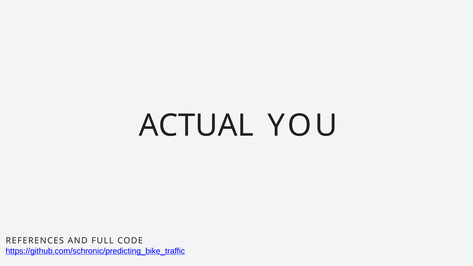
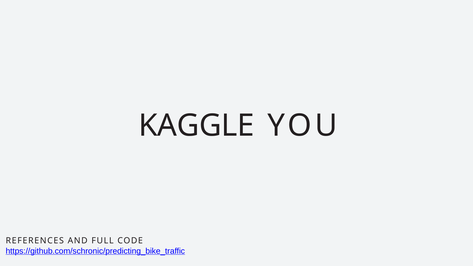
ACTUAL: ACTUAL -> KAGGLE (196, 126)
